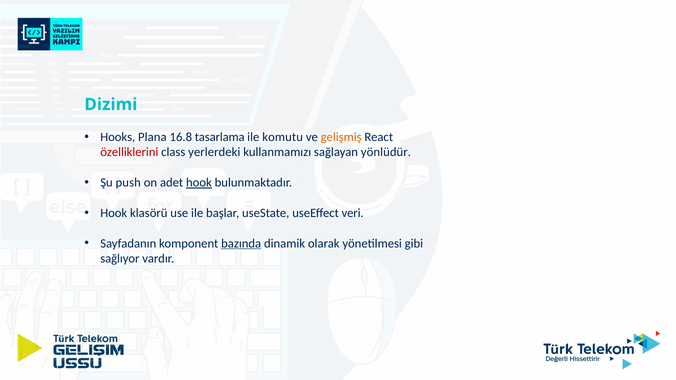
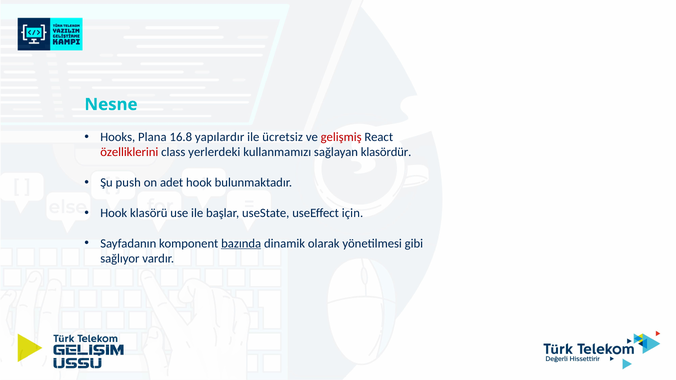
Dizimi: Dizimi -> Nesne (111, 105)
tasarlama: tasarlama -> yapılardır (220, 137)
komutu: komutu -> ücretsiz (283, 137)
gelişmiş colour: orange -> red (341, 137)
yönlüdür: yönlüdür -> klasördür (386, 152)
hook underline: present -> none (199, 183)
veri: veri -> için (352, 213)
